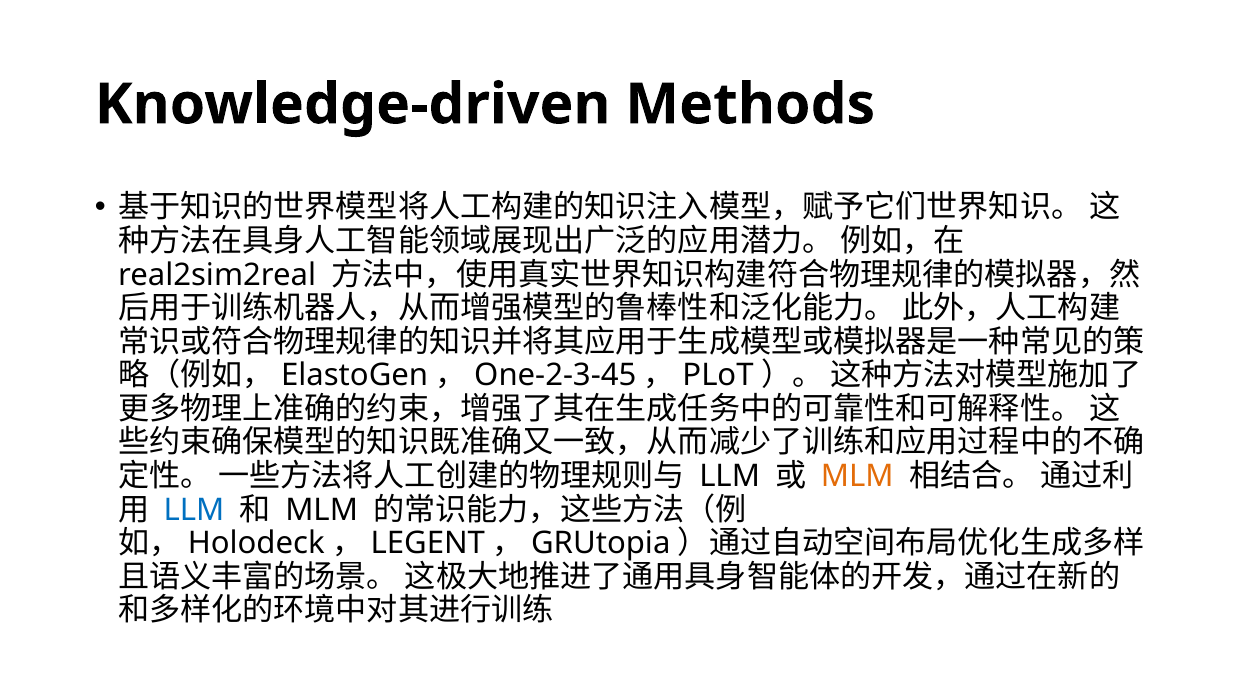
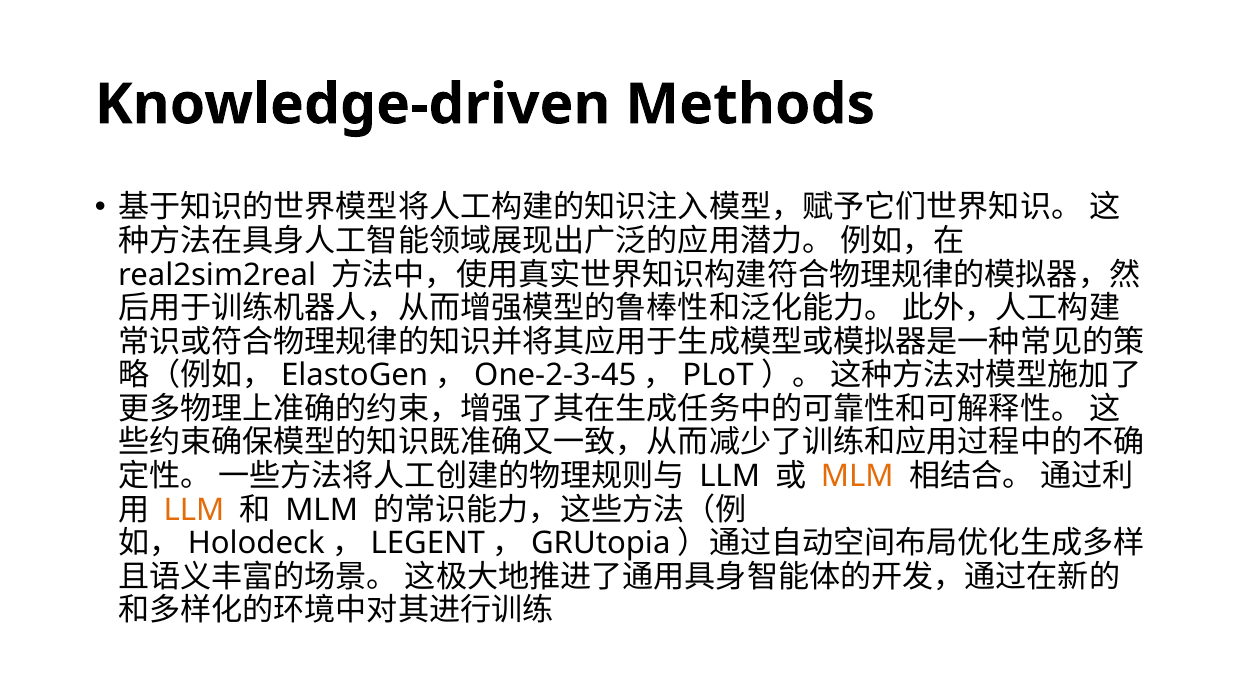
LLM colour: blue -> orange (194, 510)
